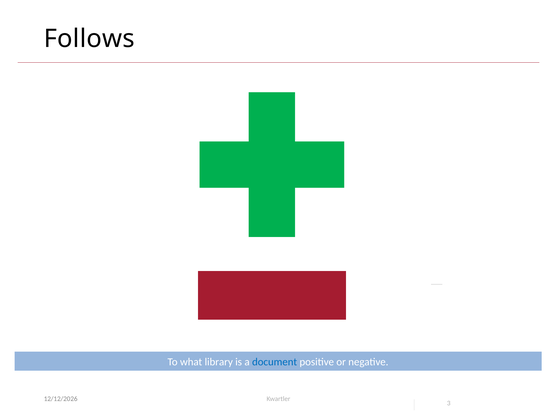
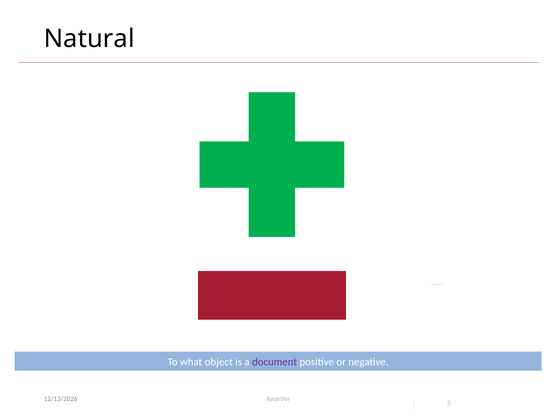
Follows: Follows -> Natural (89, 39)
library: library -> object (219, 362)
document colour: blue -> purple (275, 362)
